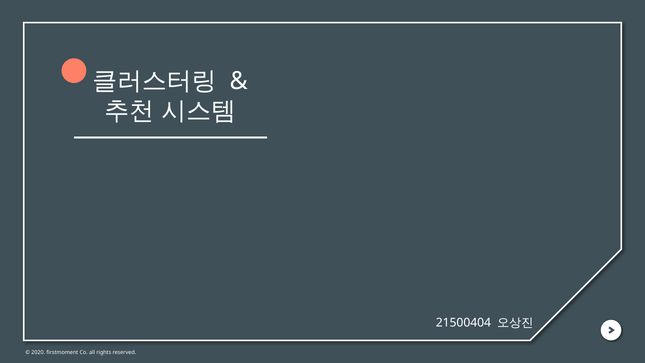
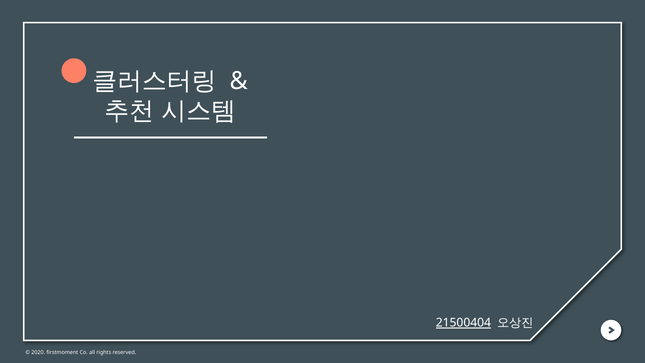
21500404 underline: none -> present (463, 323)
